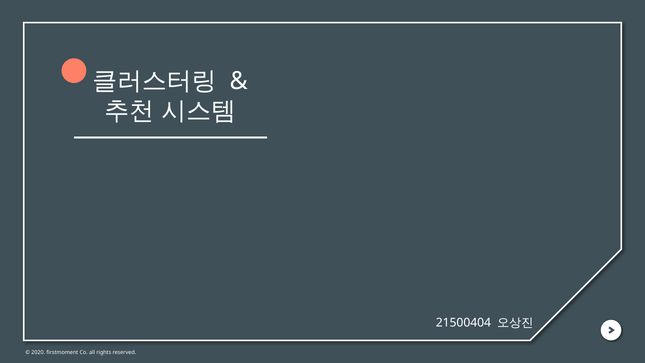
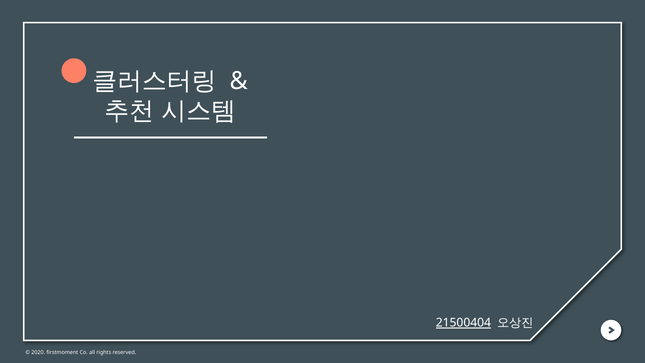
21500404 underline: none -> present (463, 323)
